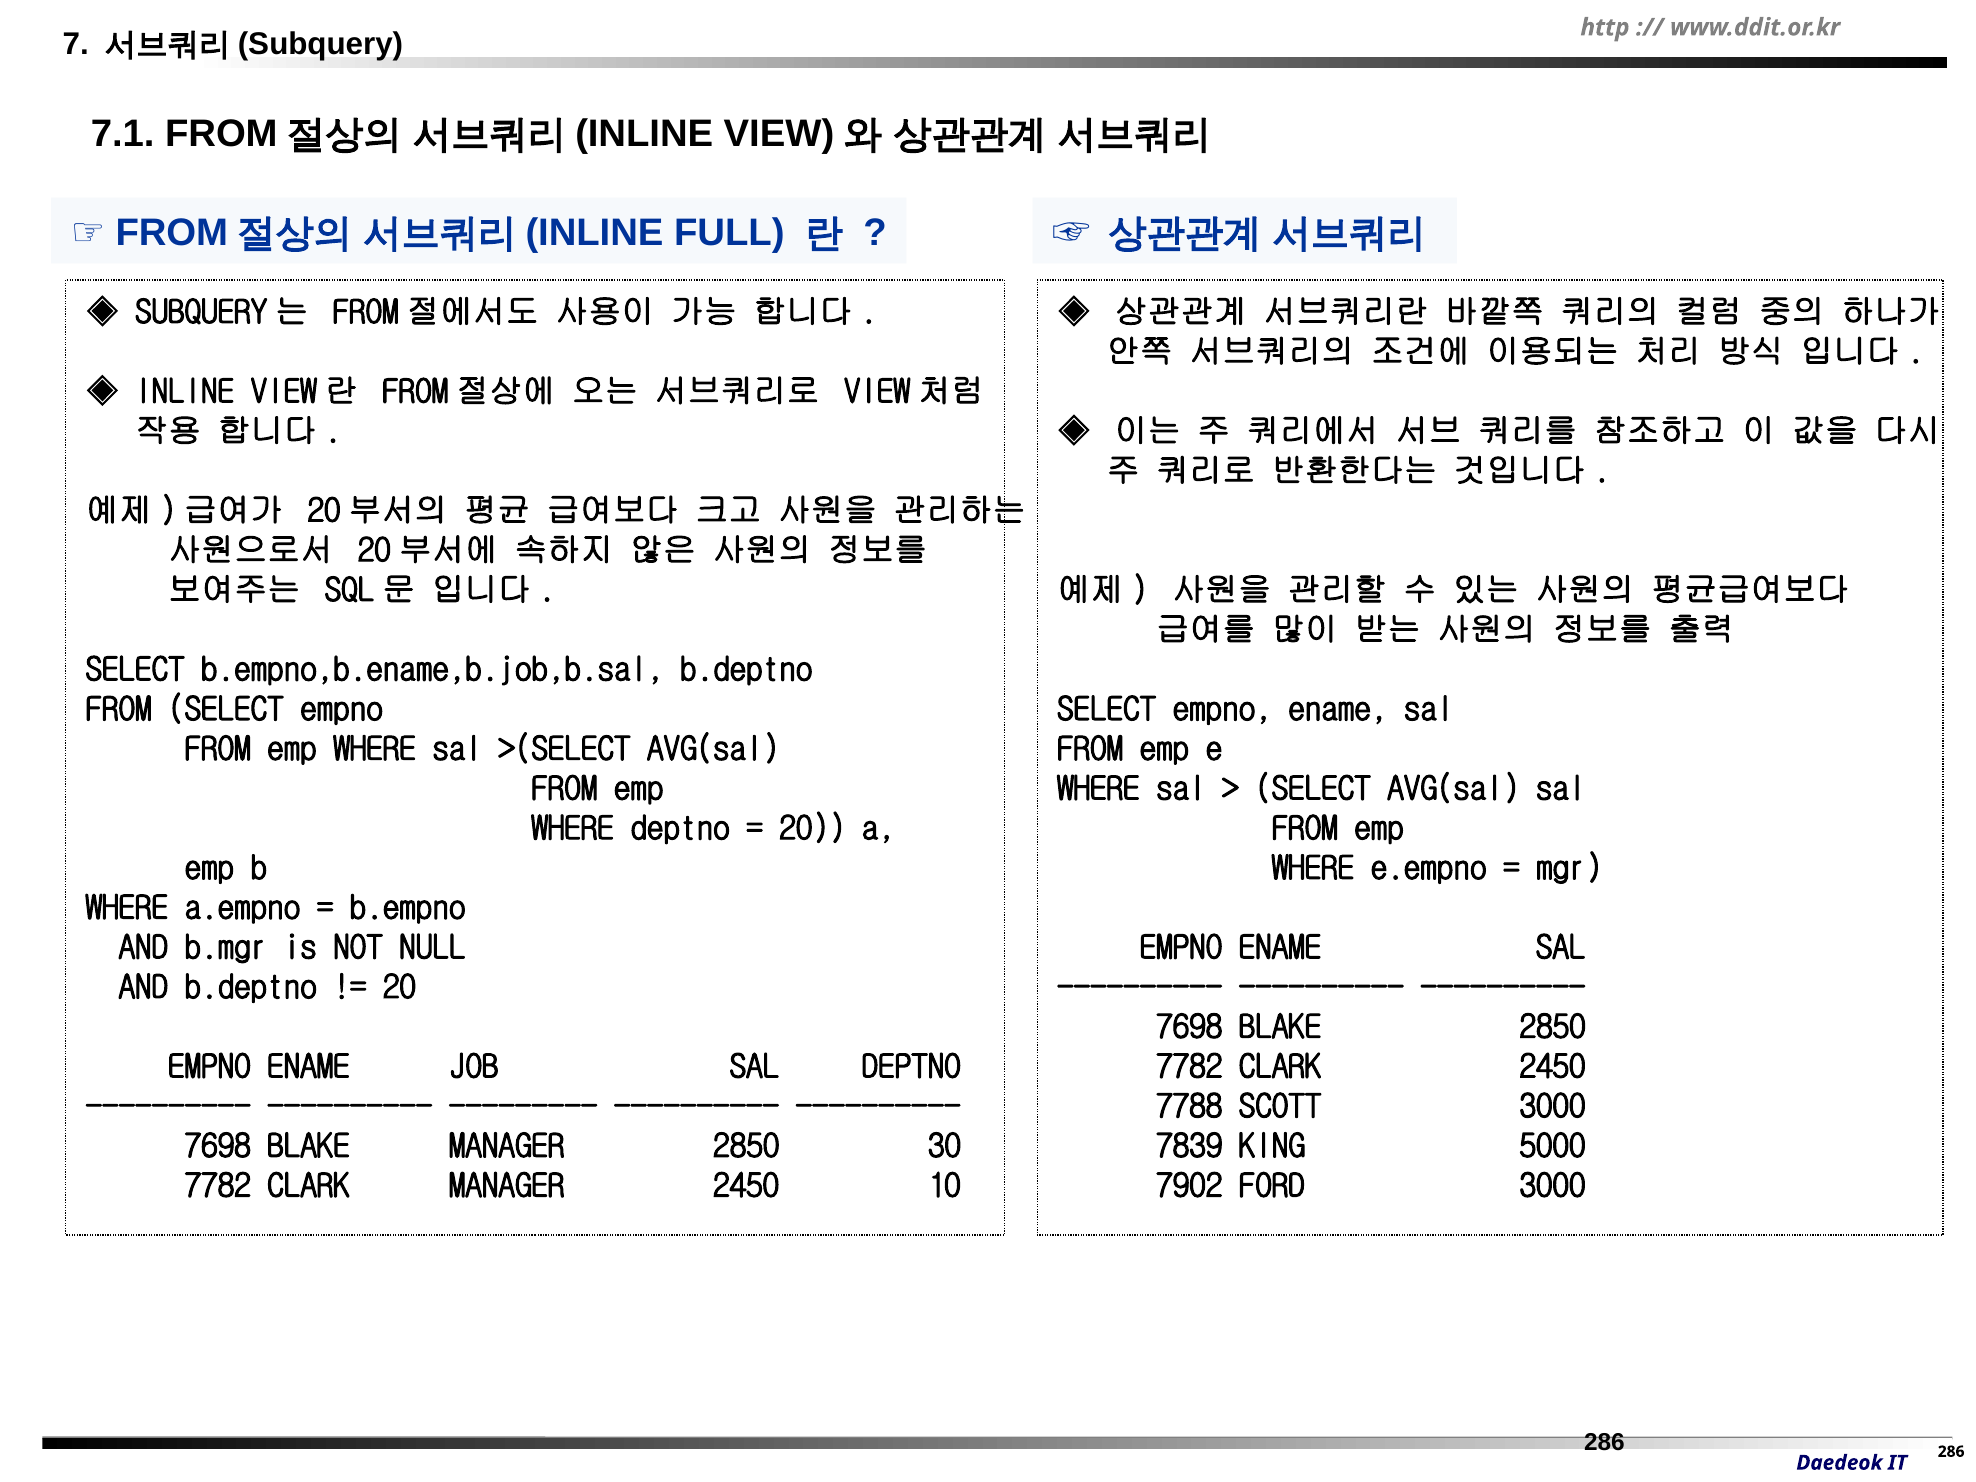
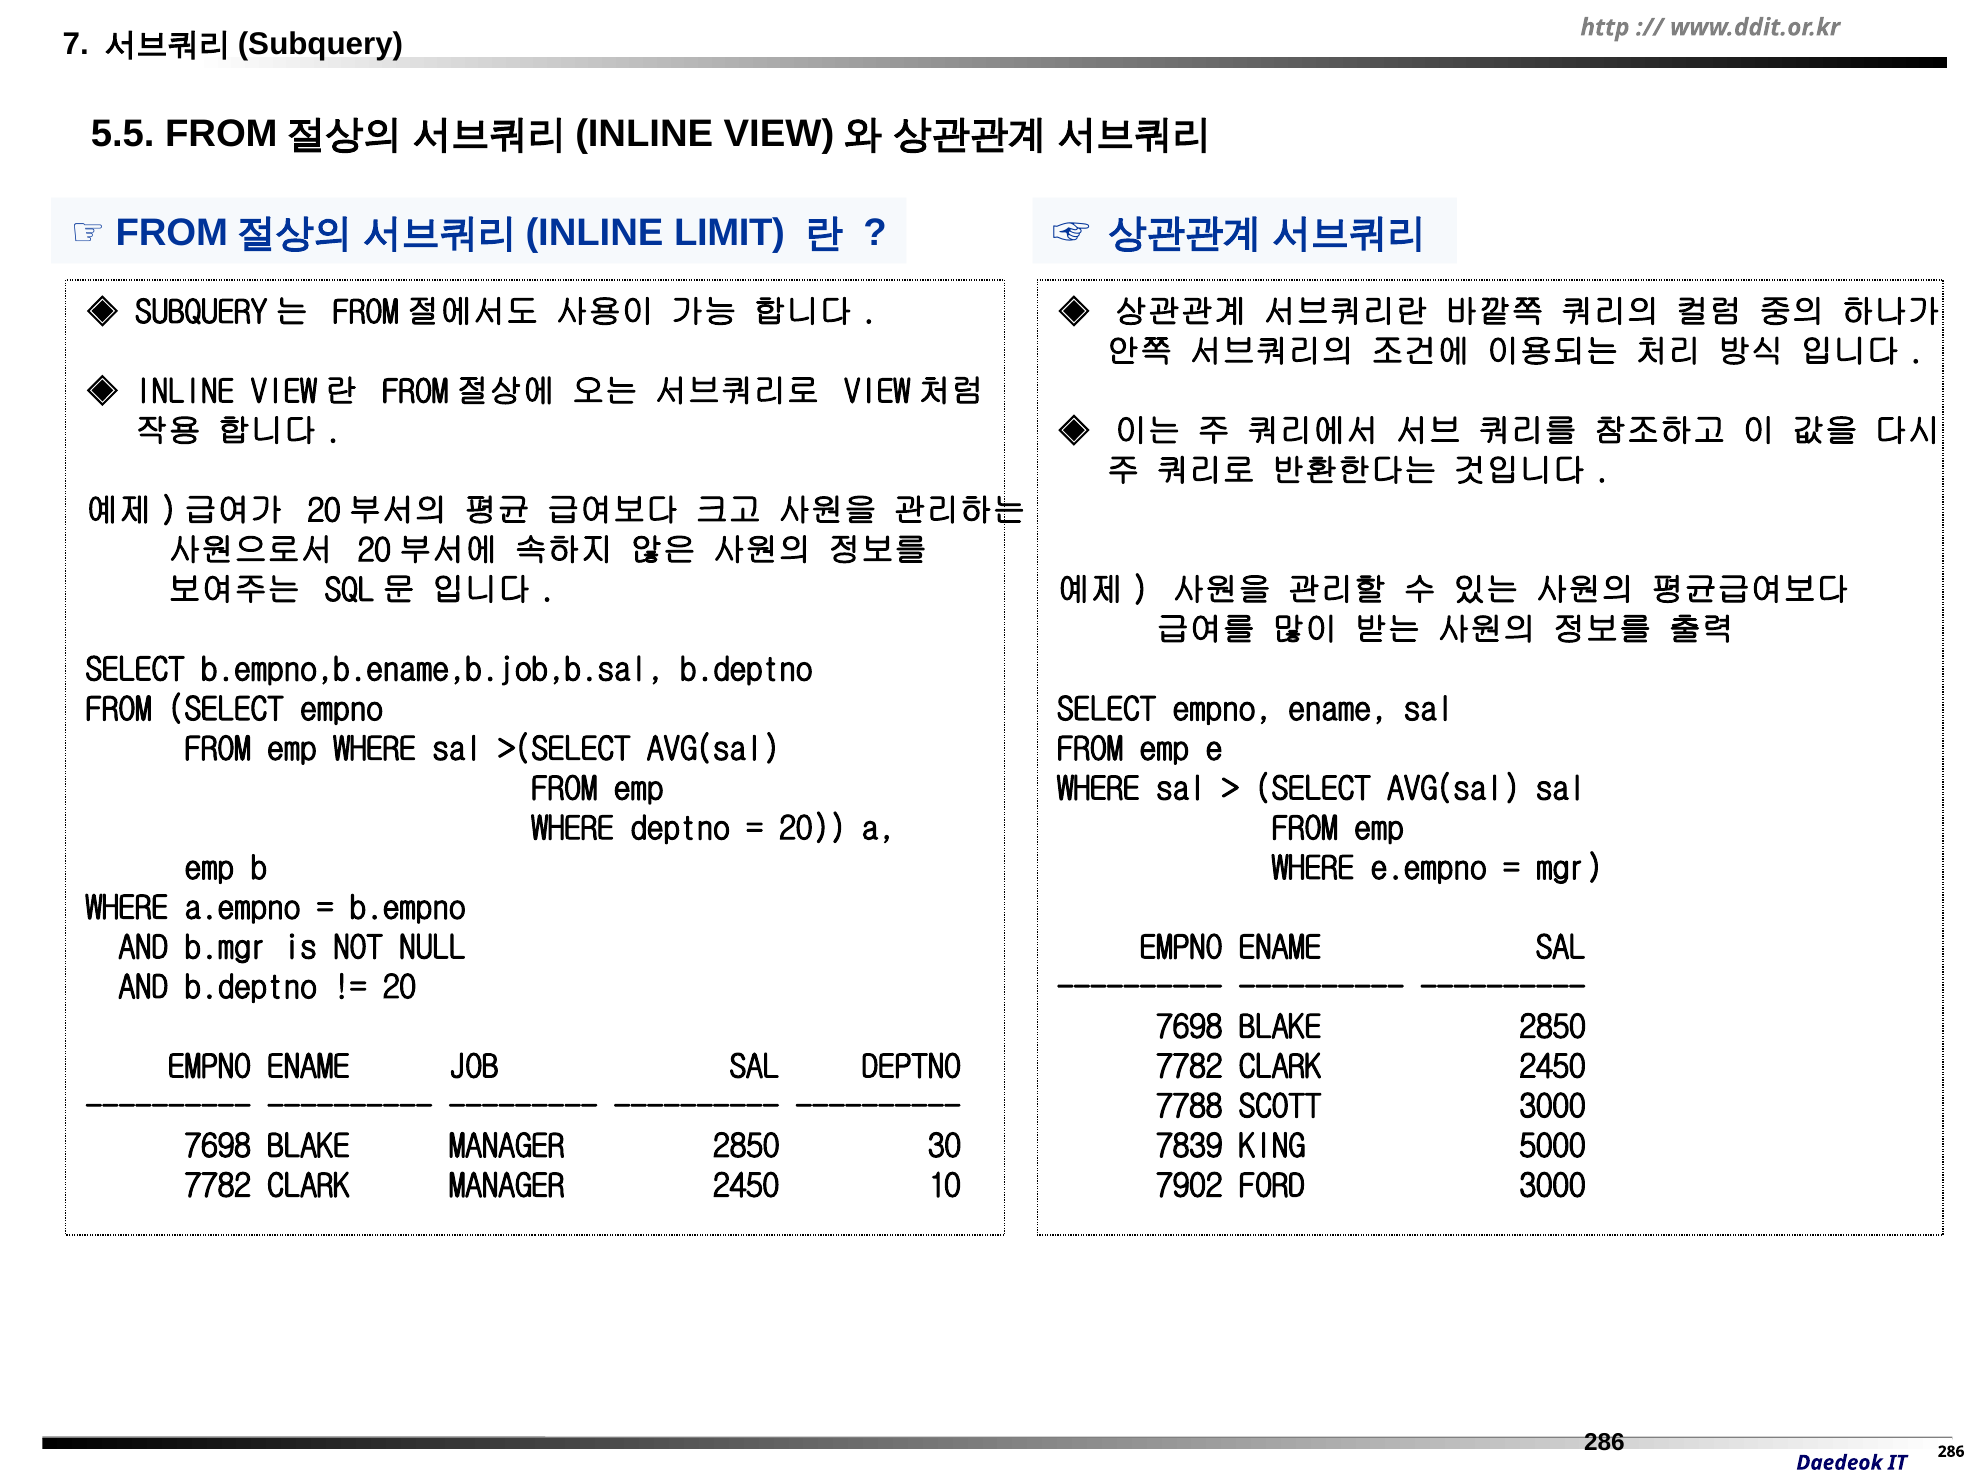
7.1: 7.1 -> 5.5 (123, 134)
FULL: FULL -> LIMIT (730, 233)
